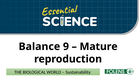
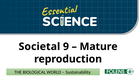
Balance: Balance -> Societal (39, 47)
